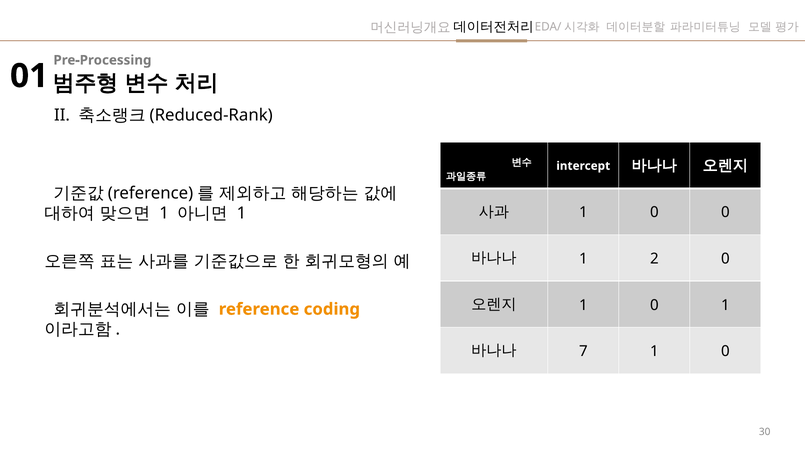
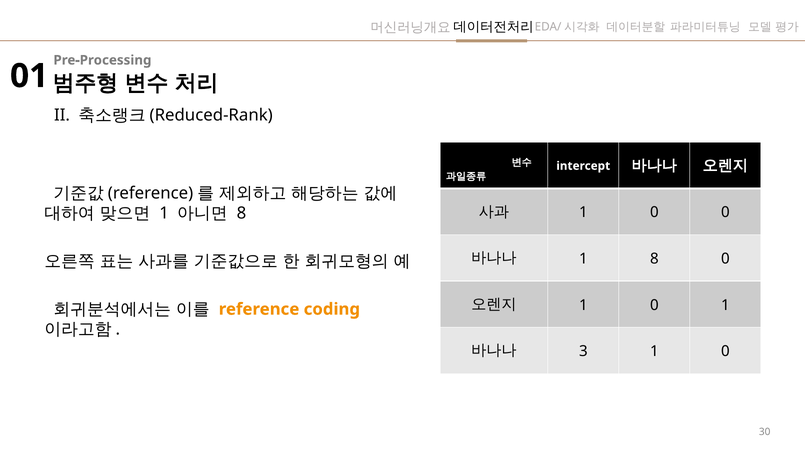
1: 1 -> 8 (241, 213)
1 2: 2 -> 8 (654, 259)
7: 7 -> 3 (583, 351)
